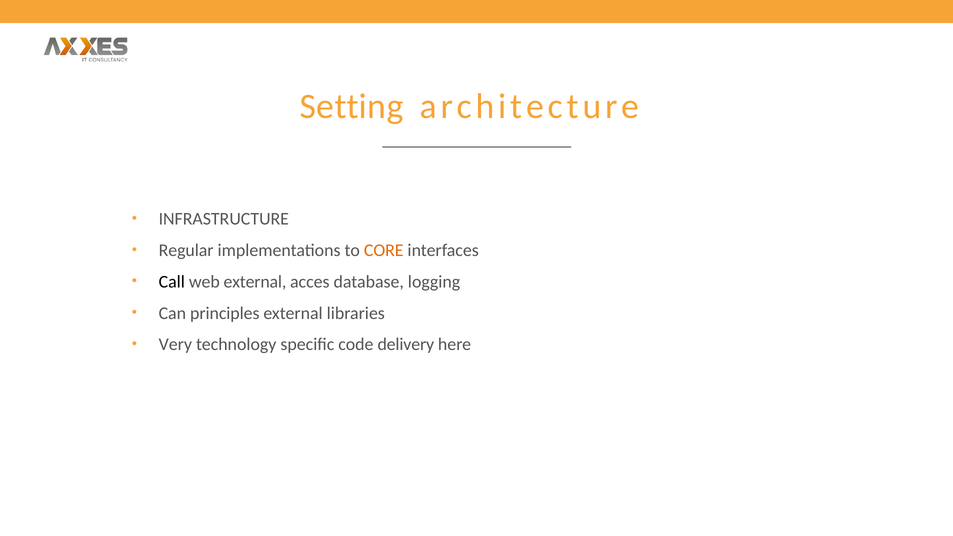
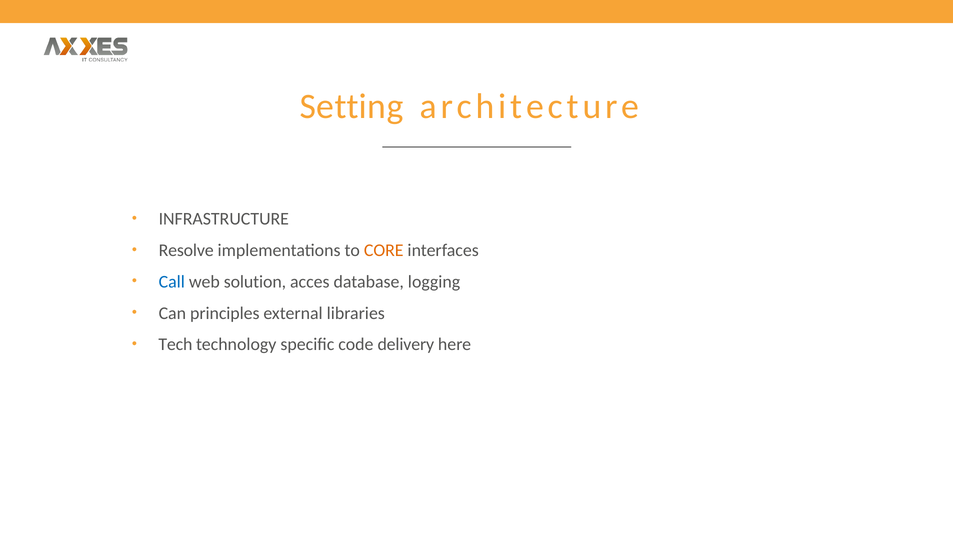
Regular: Regular -> Resolve (186, 250)
Call colour: black -> blue (172, 282)
web external: external -> solution (255, 282)
Very: Very -> Tech (175, 345)
